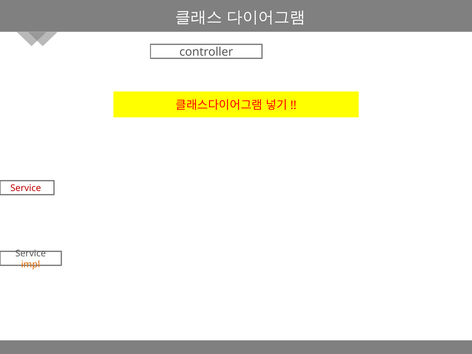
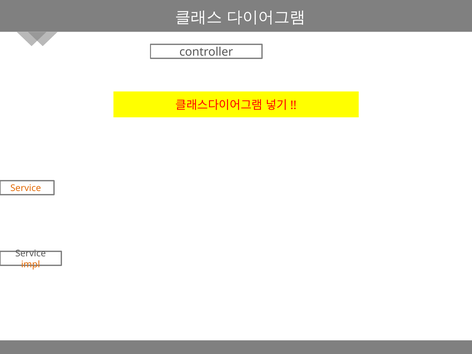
Service colour: red -> orange (26, 188)
